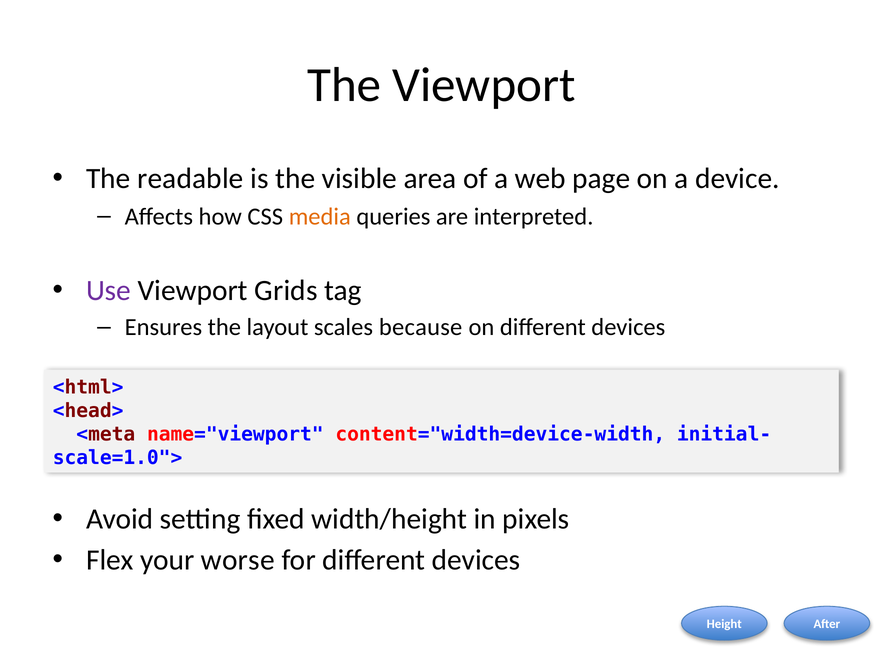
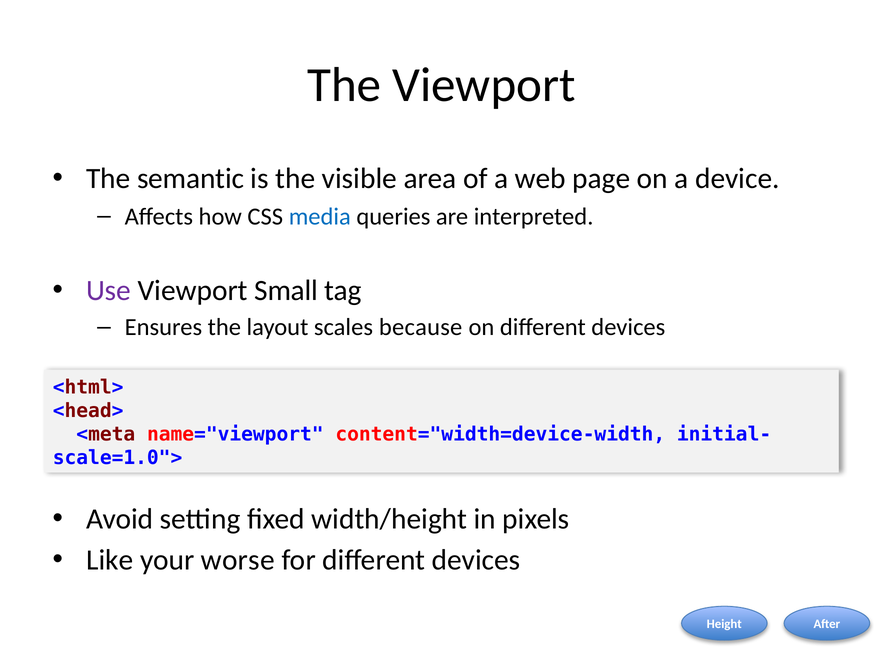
readable: readable -> semantic (191, 179)
media colour: orange -> blue (320, 217)
Grids: Grids -> Small (286, 291)
Flex: Flex -> Like (110, 560)
